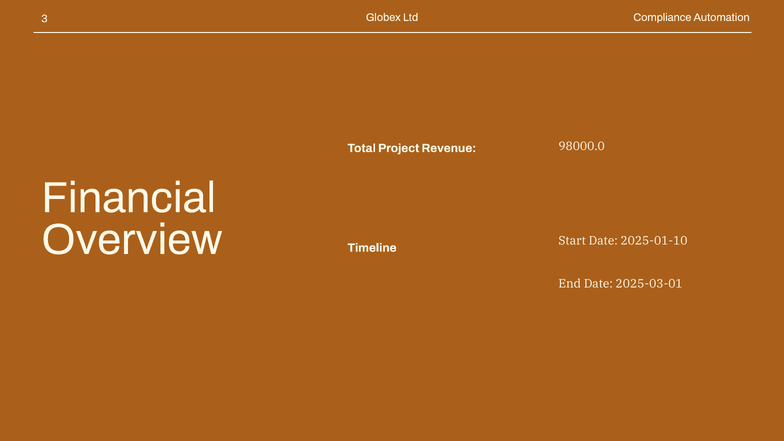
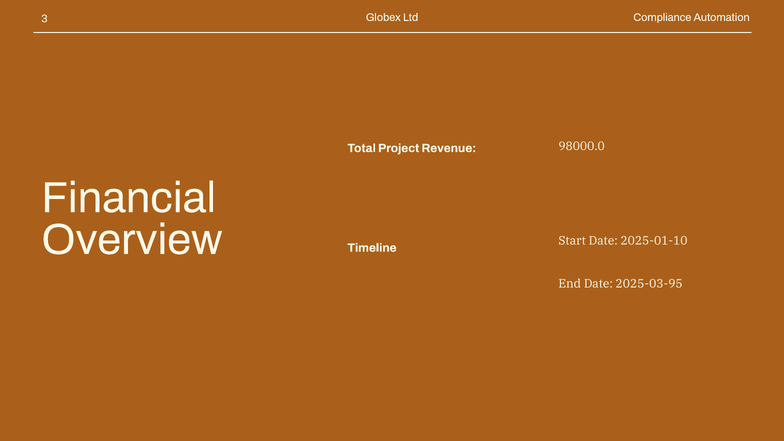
2025-03-01: 2025-03-01 -> 2025-03-95 (649, 284)
